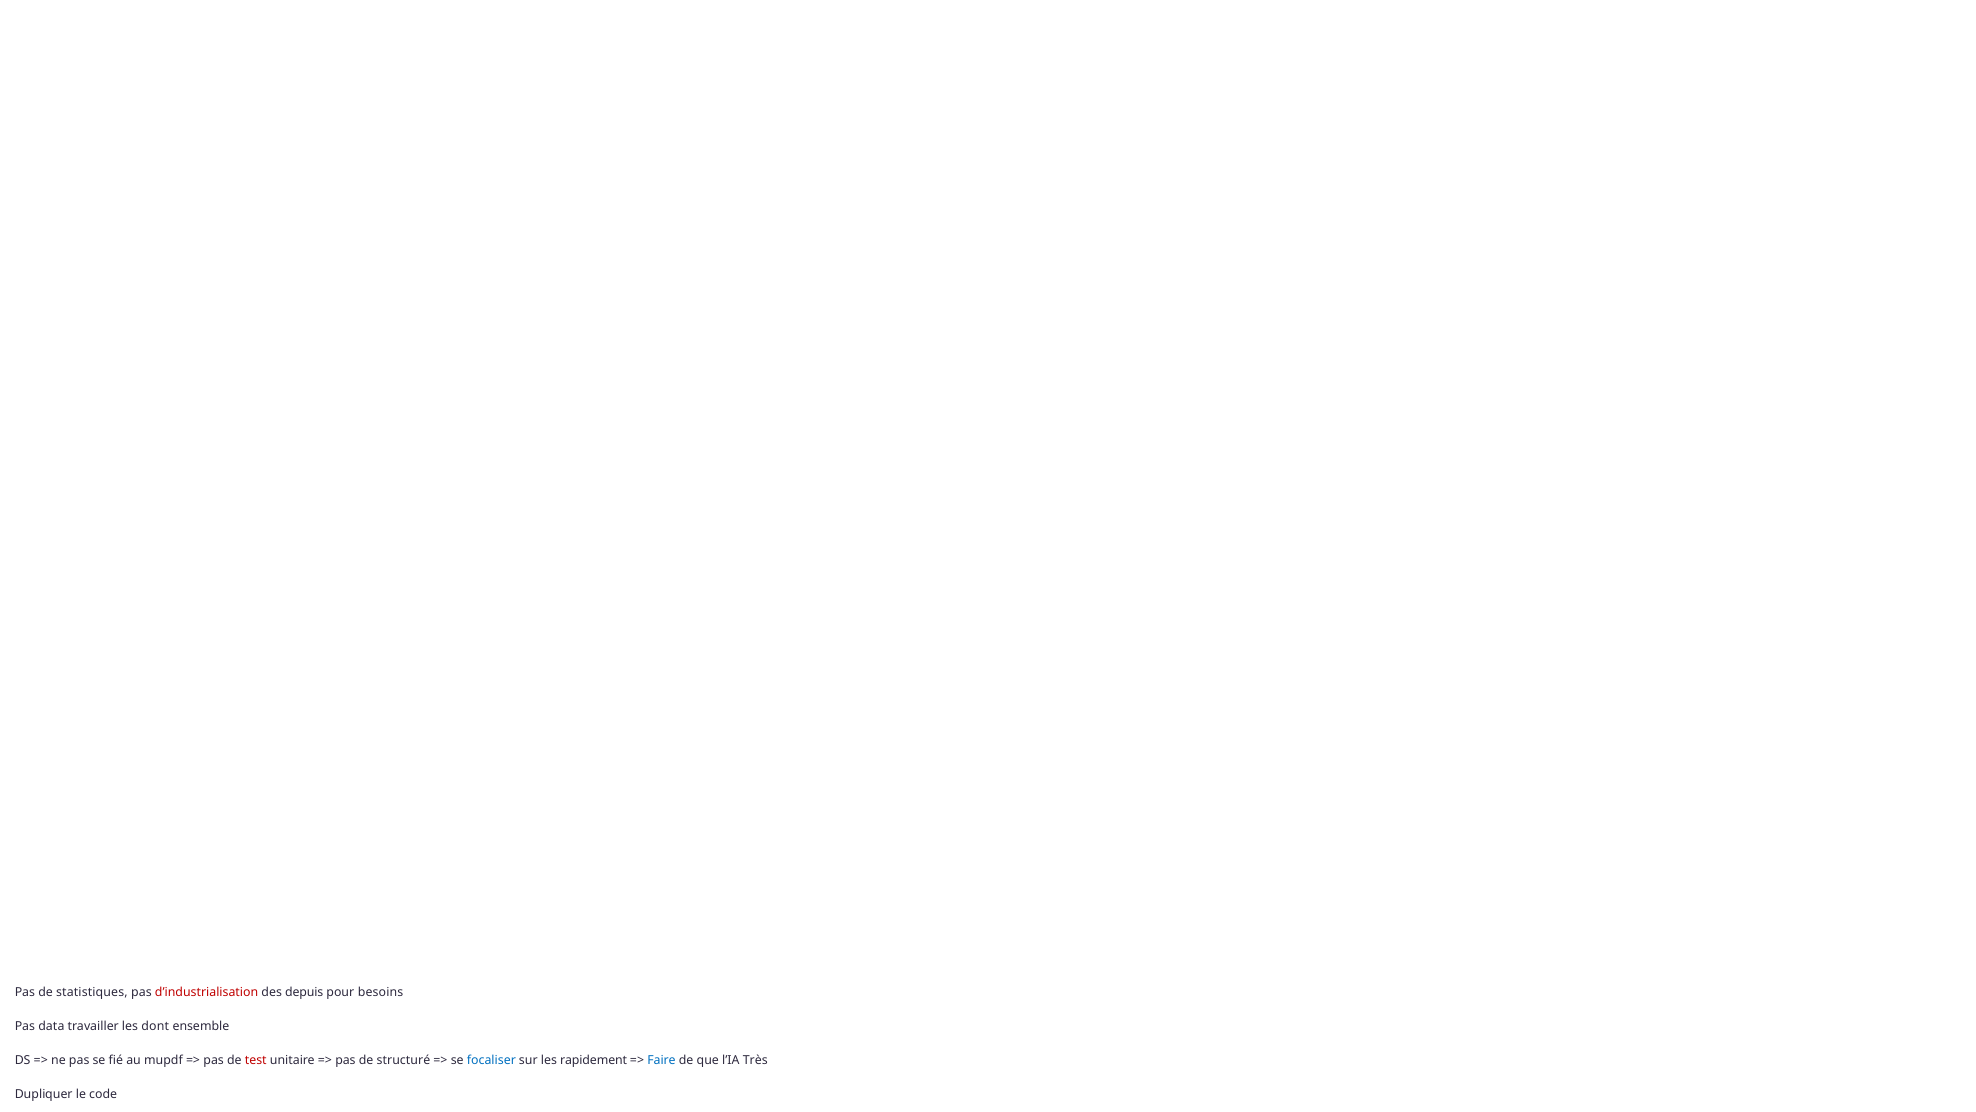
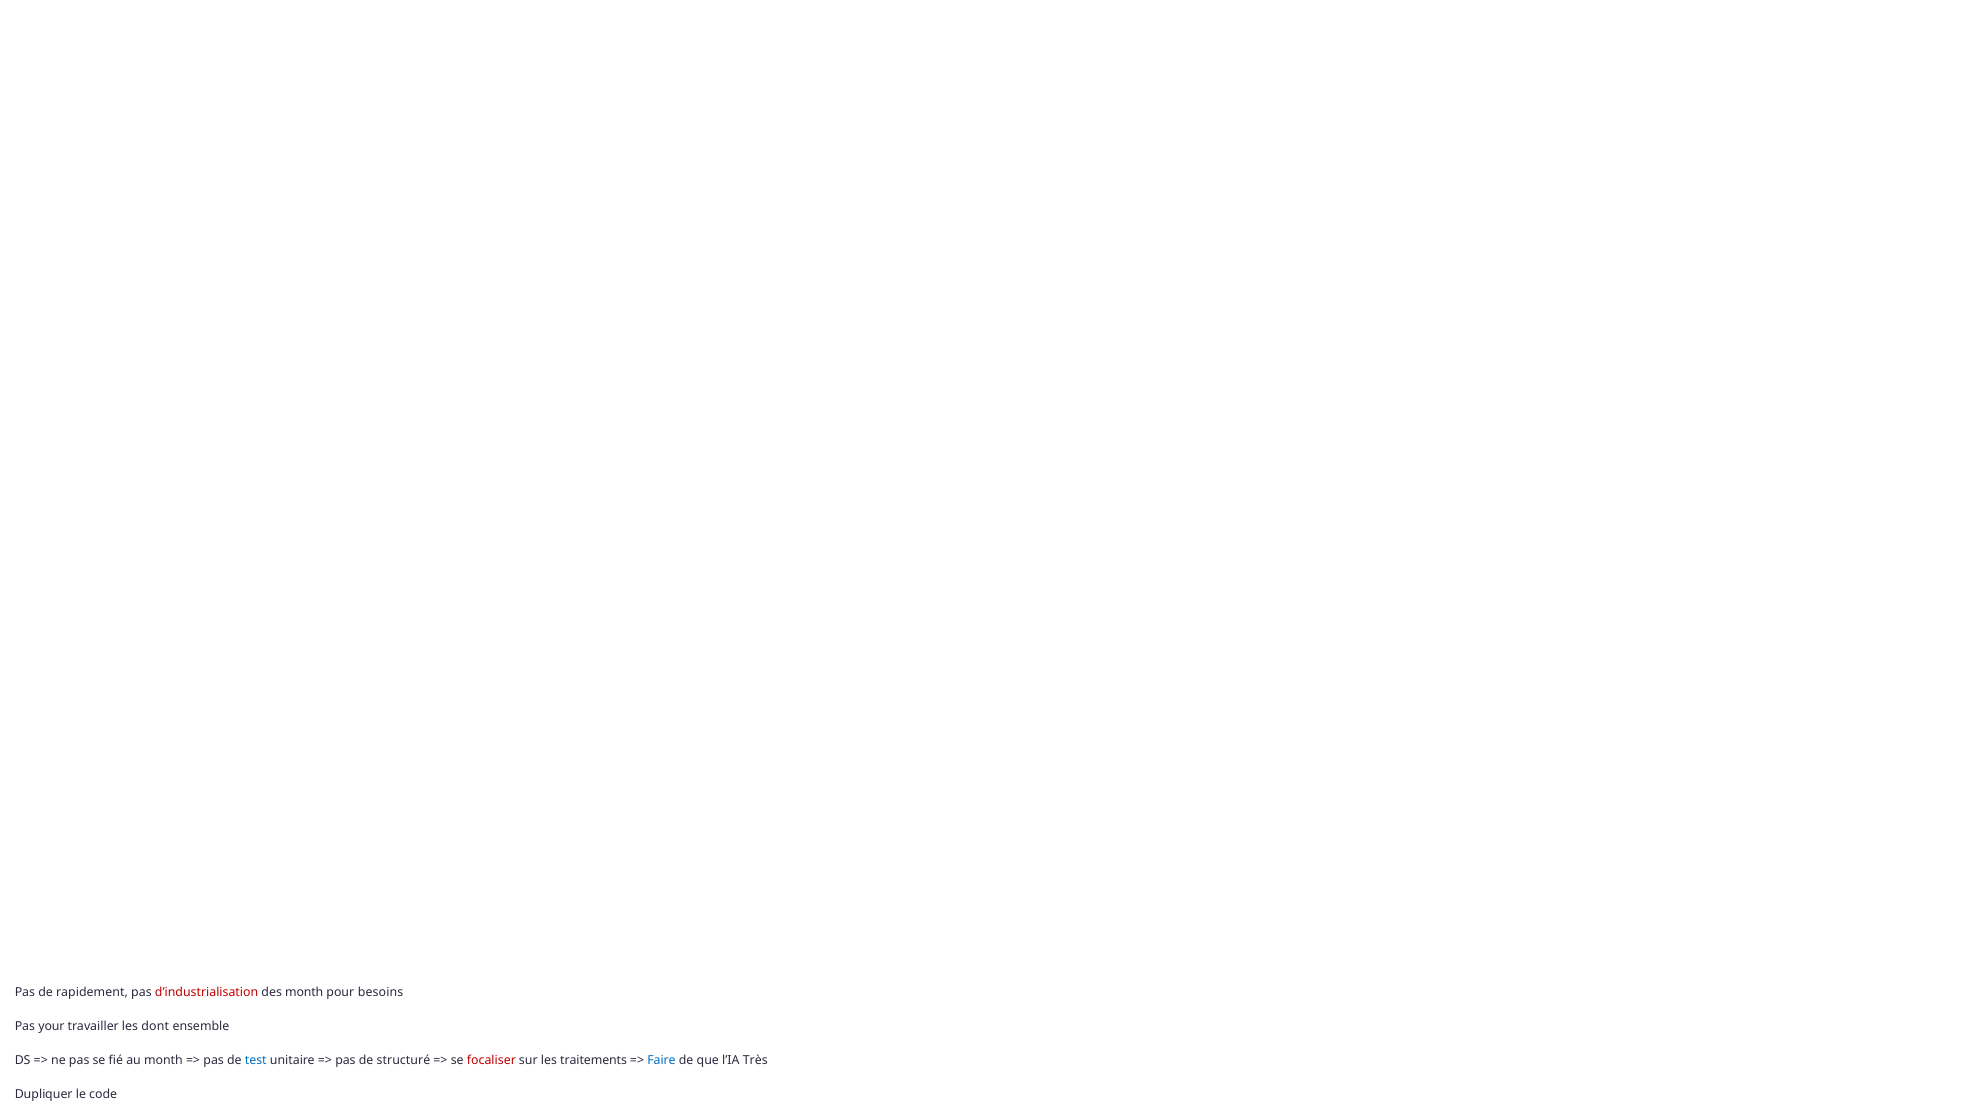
statistiques: statistiques -> rapidement (92, 992)
des depuis: depuis -> month (304, 992)
data: data -> your (51, 1026)
au mupdf: mupdf -> month (163, 1060)
test colour: red -> blue (256, 1060)
focaliser colour: blue -> red (491, 1060)
rapidement: rapidement -> traitements (594, 1060)
